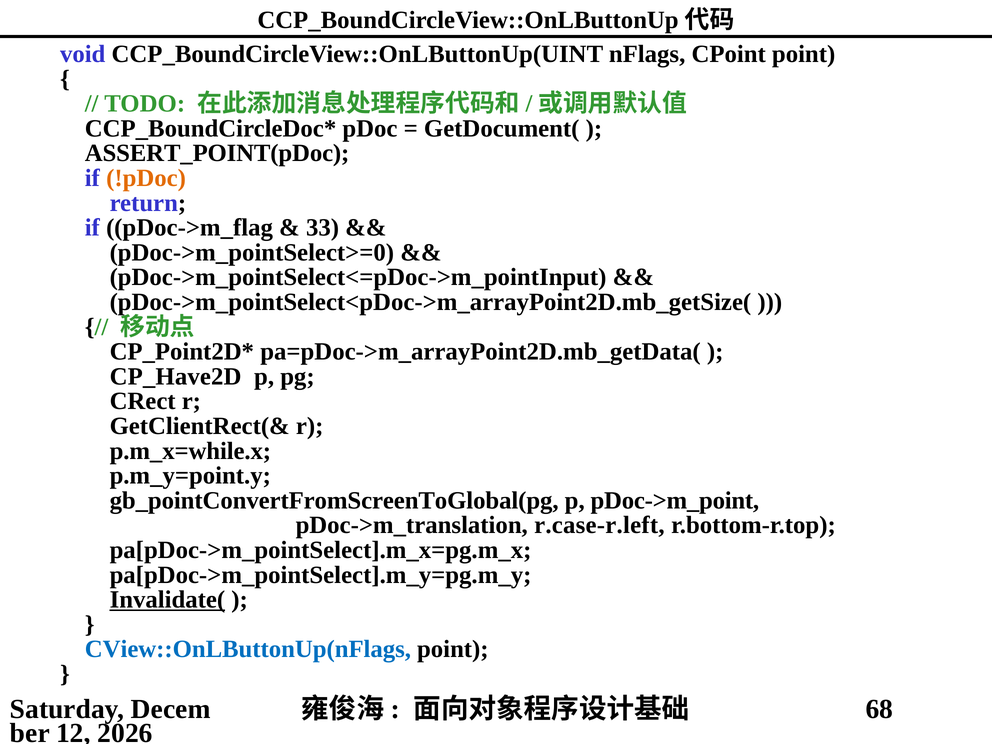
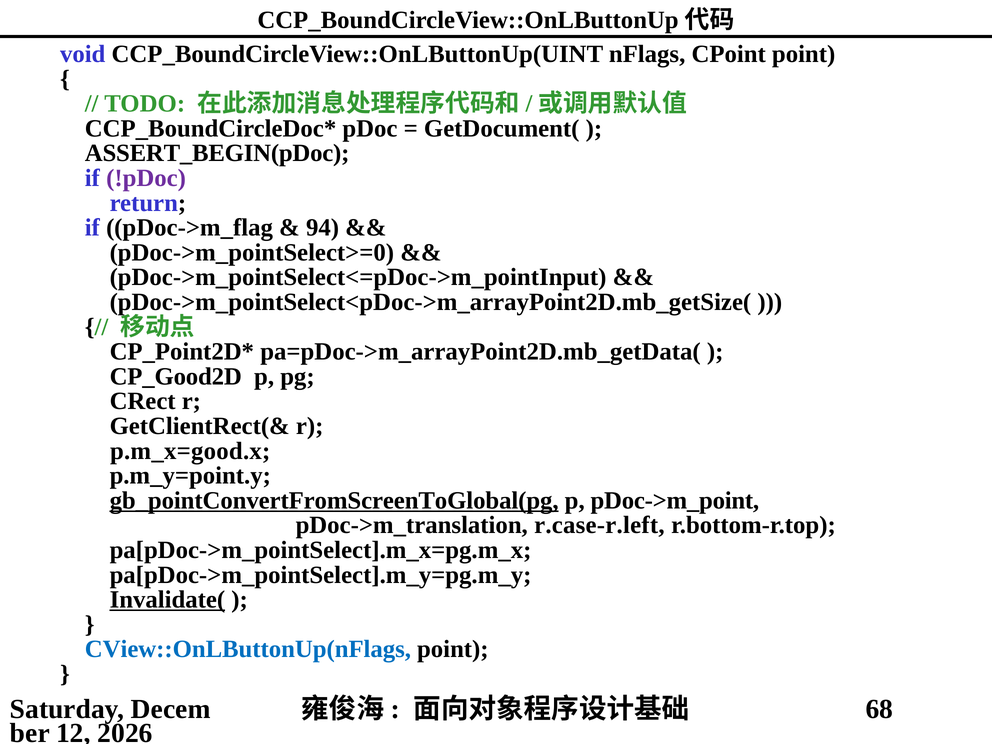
ASSERT_POINT(pDoc: ASSERT_POINT(pDoc -> ASSERT_BEGIN(pDoc (217, 153)
!pDoc colour: orange -> purple (146, 178)
33: 33 -> 94 (323, 228)
CP_Have2D: CP_Have2D -> CP_Good2D (176, 377)
p.m_x=while.x: p.m_x=while.x -> p.m_x=good.x (190, 451)
gb_pointConvertFromScreenToGlobal(pg underline: none -> present (334, 501)
